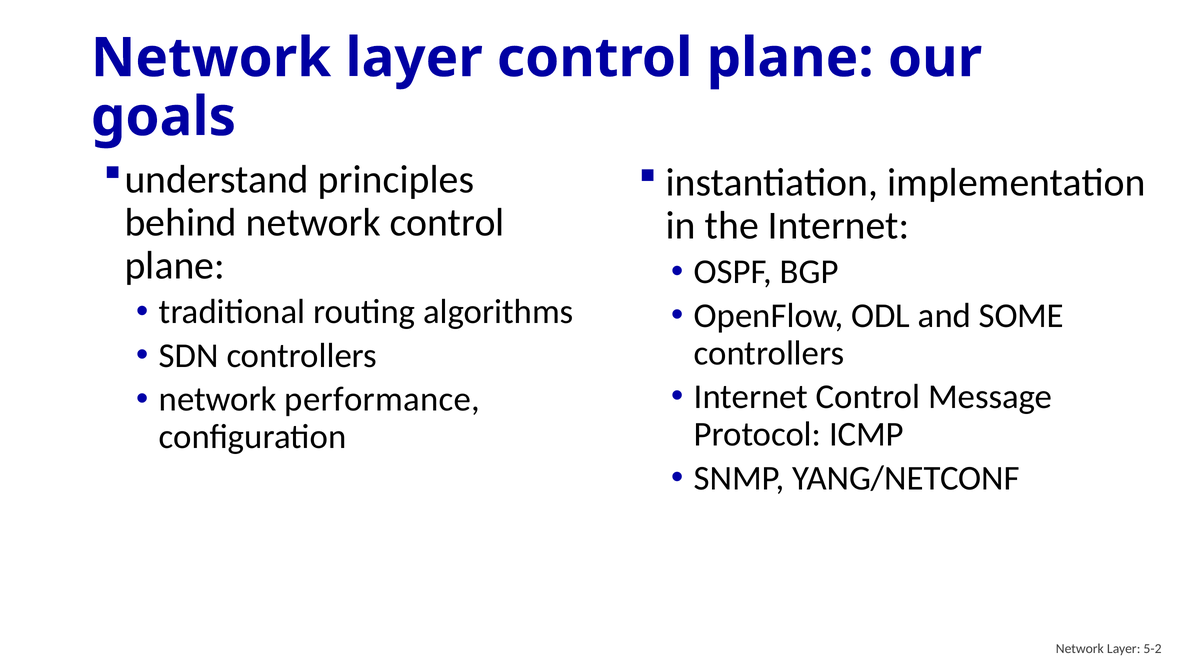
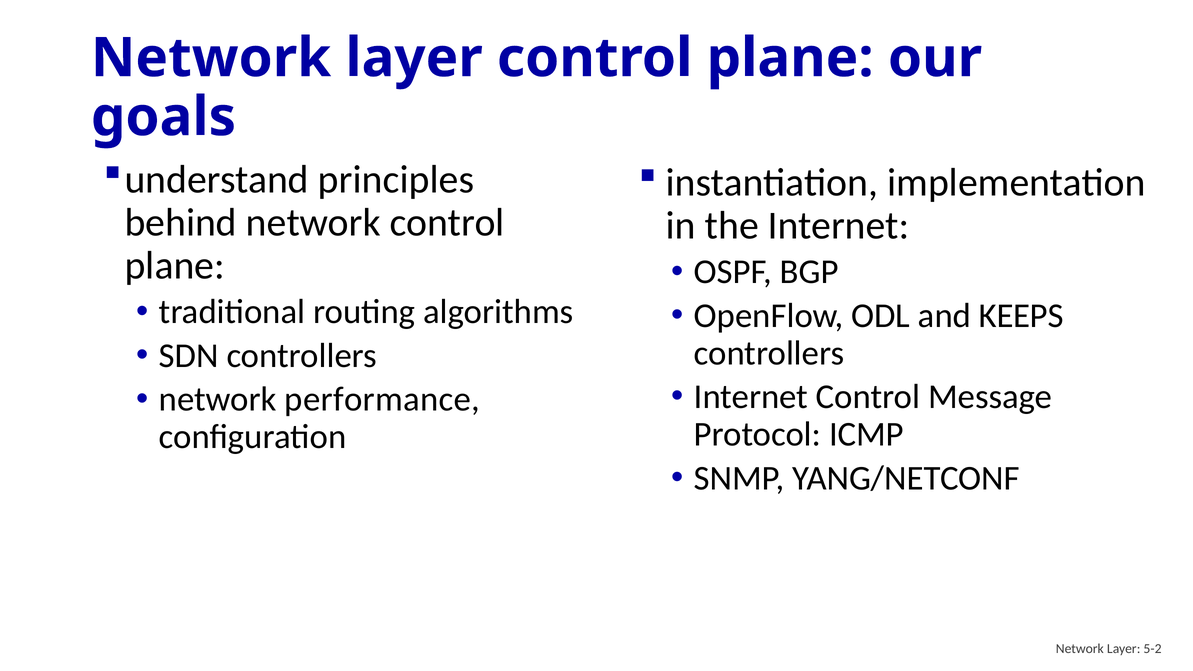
SOME: SOME -> KEEPS (1021, 316)
